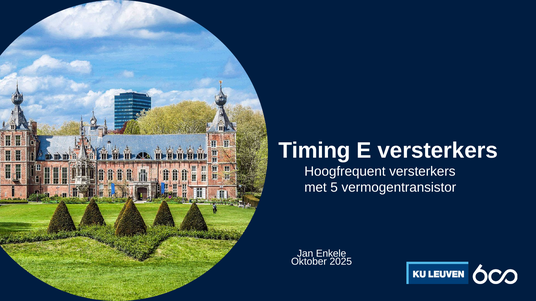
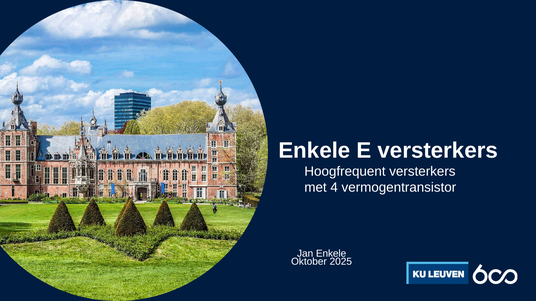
Timing: Timing -> Enkele (314, 151)
5: 5 -> 4 (334, 188)
